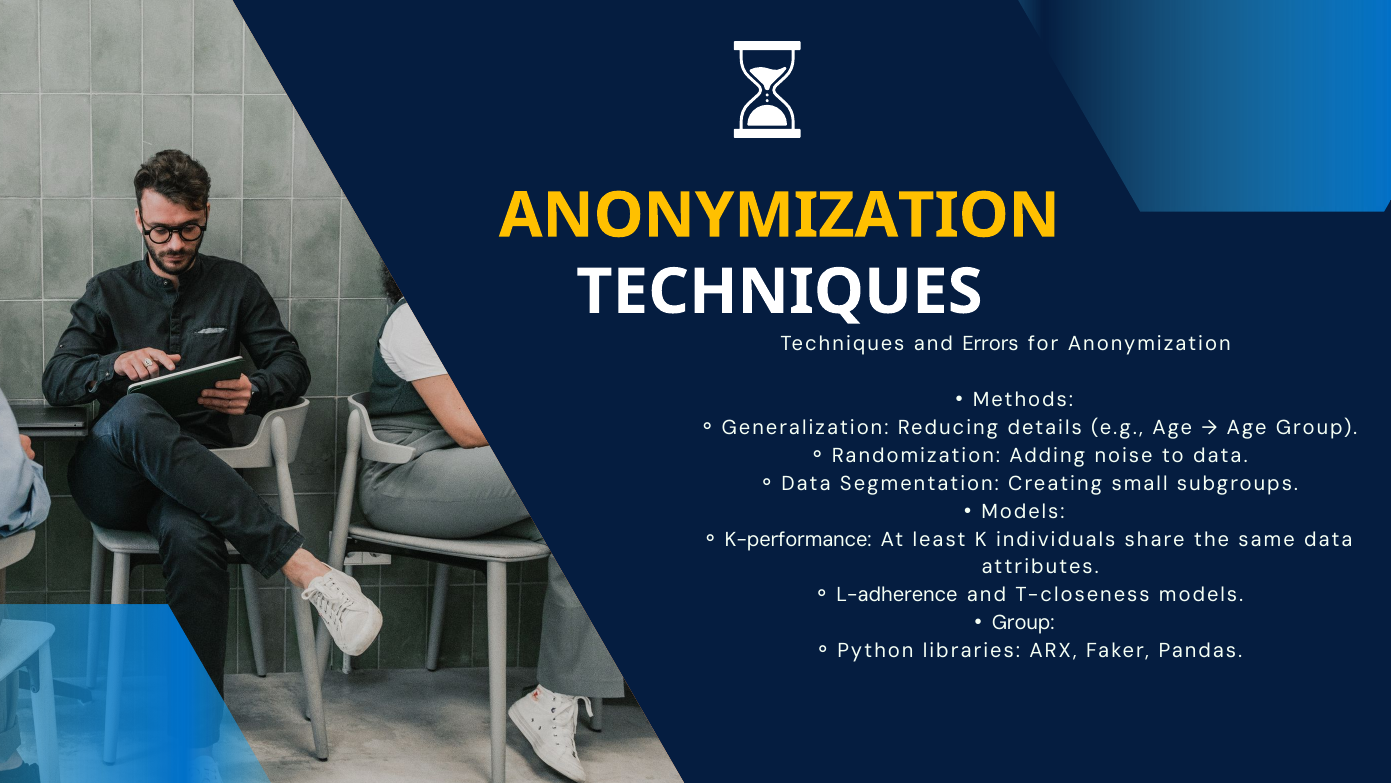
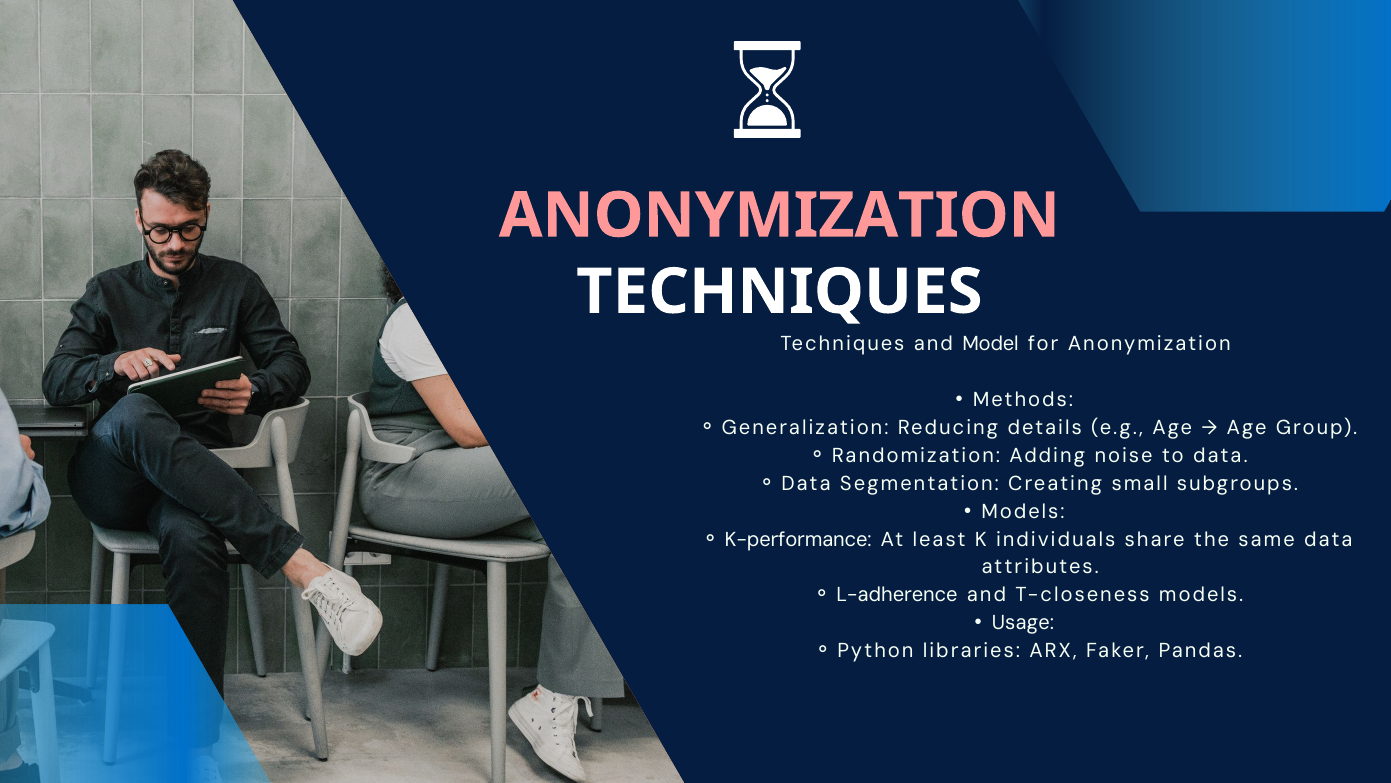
ANONYMIZATION colour: yellow -> pink (779, 216)
Errors: Errors -> Model (991, 344)
Group: Group -> Usage (1023, 623)
